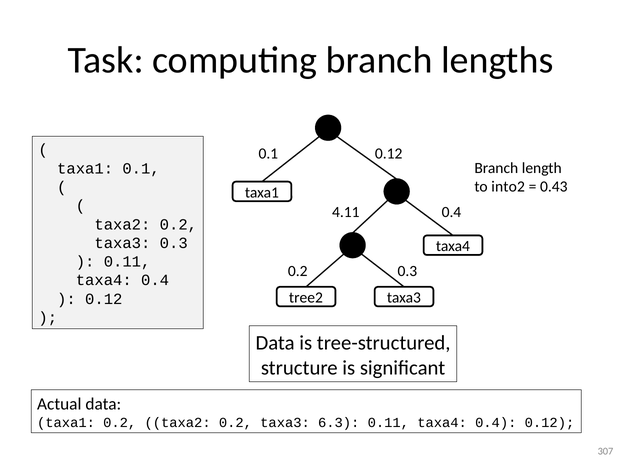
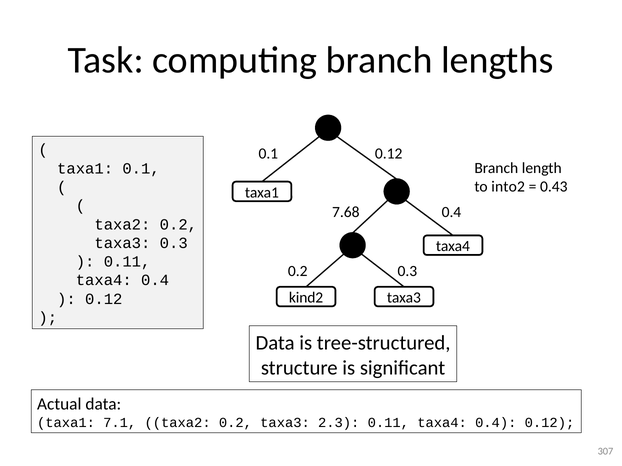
4.11: 4.11 -> 7.68 (346, 212)
tree2: tree2 -> kind2 (306, 298)
taxa1 0.2: 0.2 -> 7.1 (120, 423)
6.3: 6.3 -> 2.3 (339, 423)
